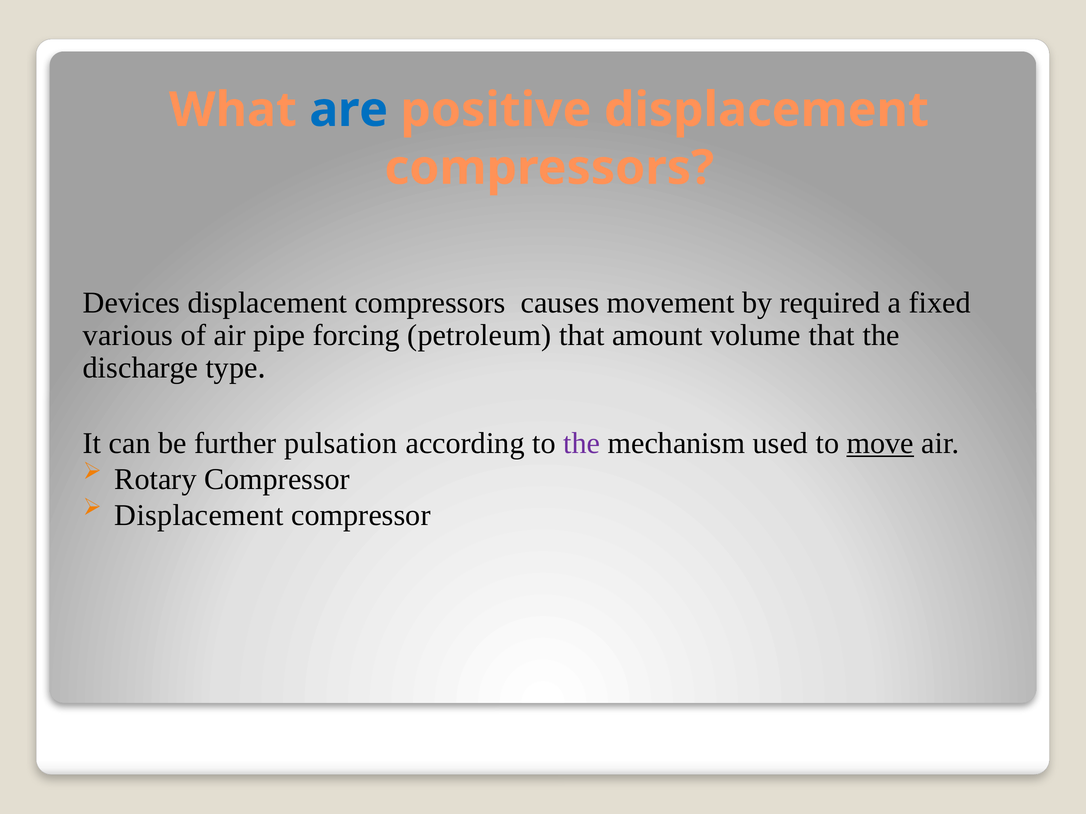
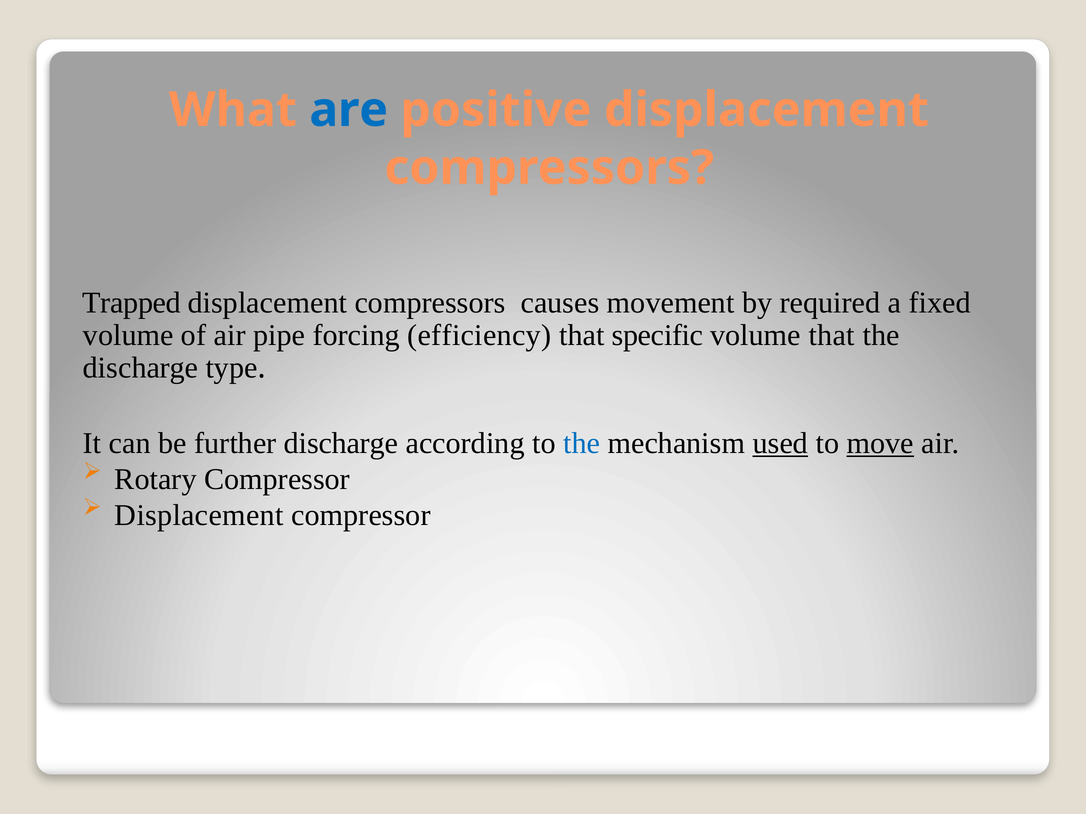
Devices: Devices -> Trapped (132, 303)
various: various -> volume (128, 336)
petroleum: petroleum -> efficiency (479, 336)
amount: amount -> specific (657, 336)
further pulsation: pulsation -> discharge (341, 444)
the colour: purple -> blue (582, 444)
used underline: none -> present (780, 444)
